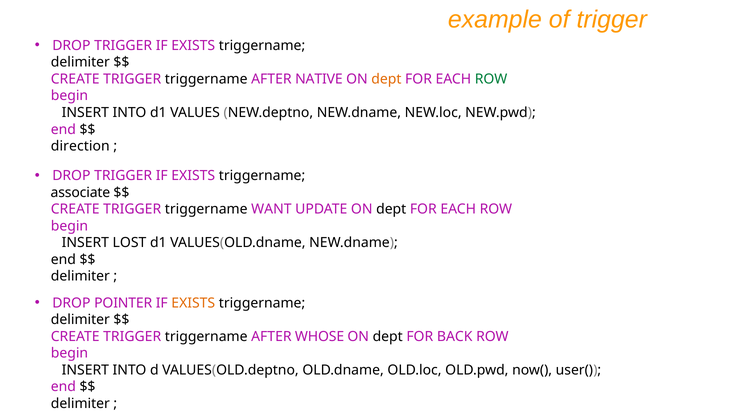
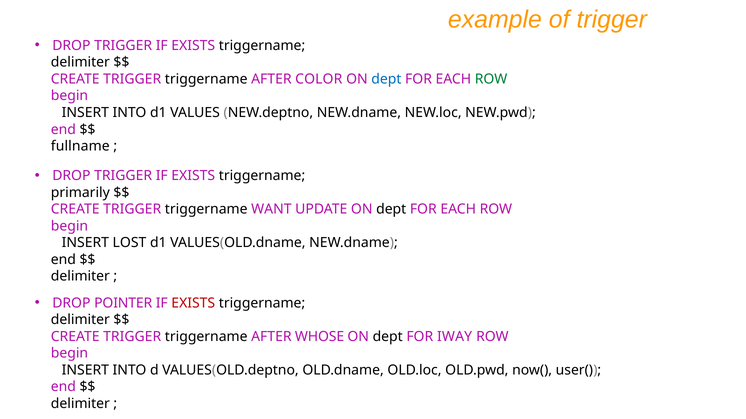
NATIVE: NATIVE -> COLOR (319, 79)
dept colour: orange -> blue (386, 79)
direction: direction -> fullname (80, 146)
associate: associate -> primarily (80, 193)
EXISTS colour: orange -> red (193, 303)
BACK: BACK -> IWAY (455, 337)
